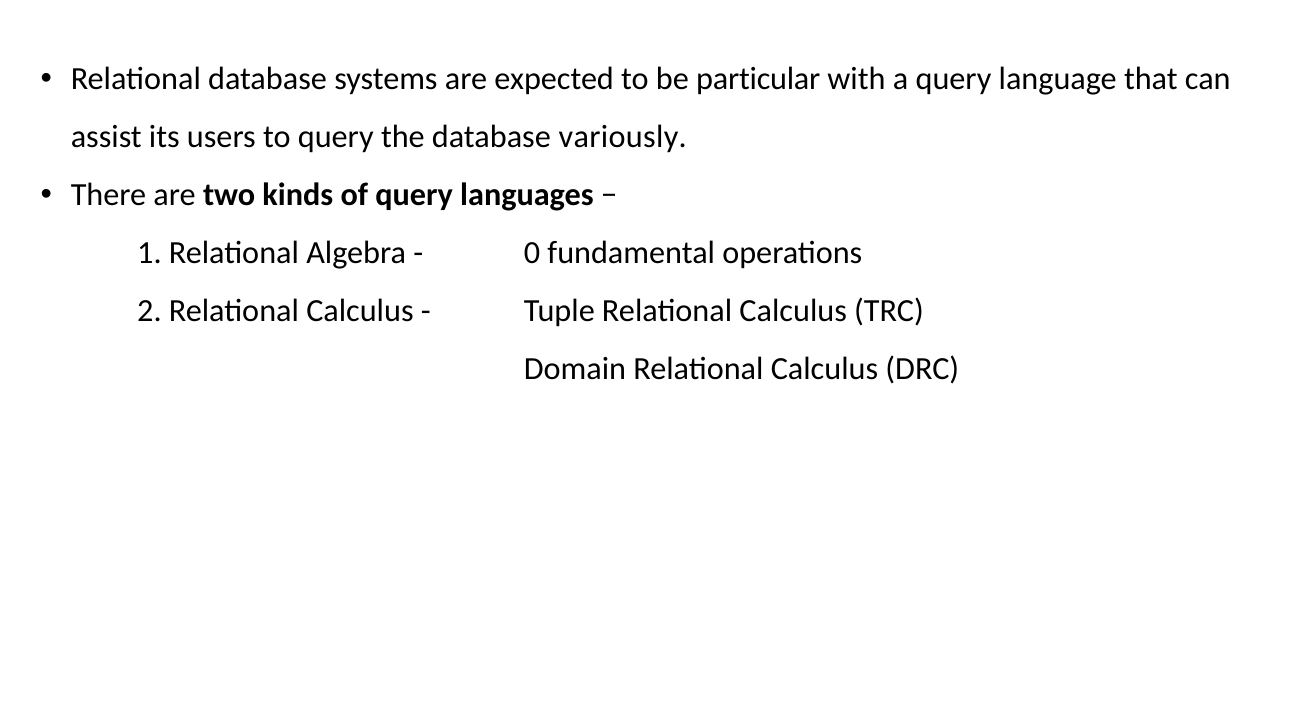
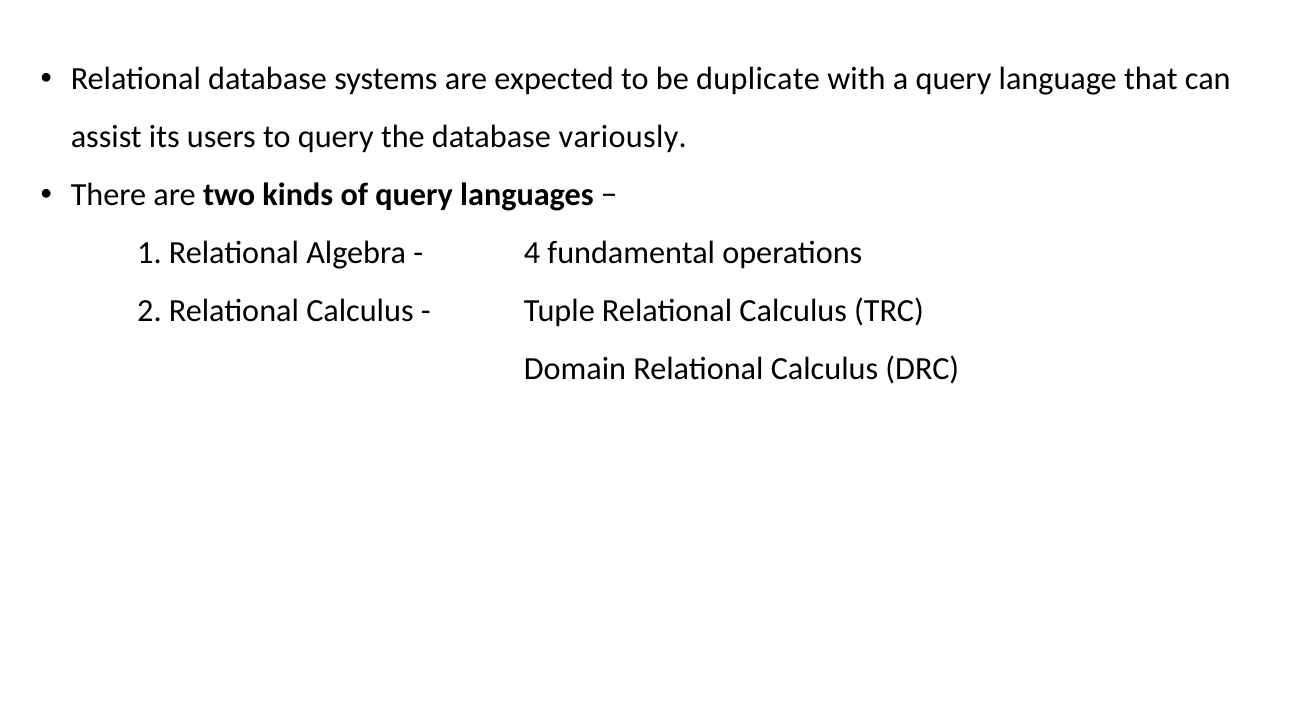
particular: particular -> duplicate (758, 79)
0: 0 -> 4 (532, 253)
